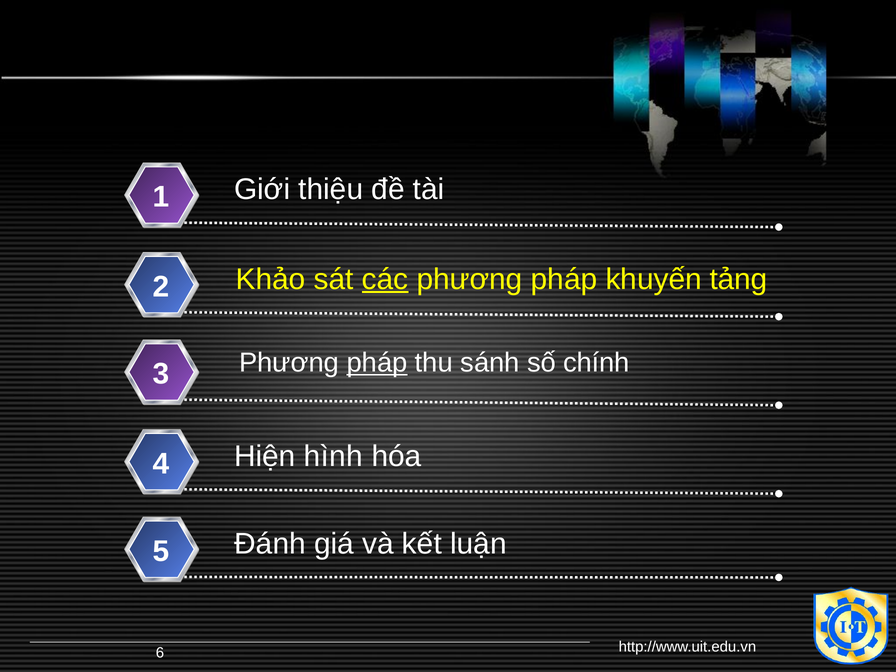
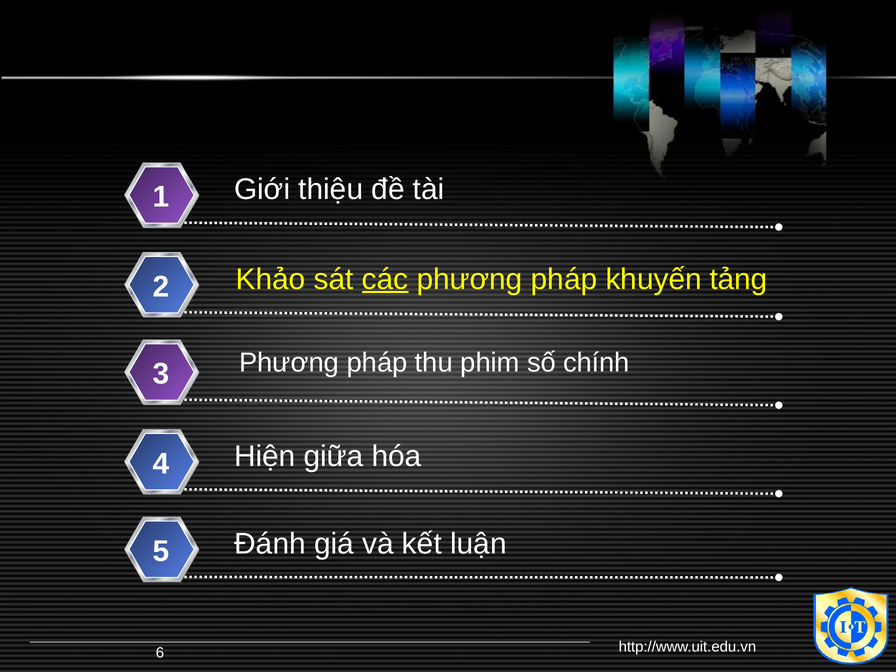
pháp underline: present -> none (377, 363)
sánh: sánh -> phim (490, 363)
hình: hình -> giữa (334, 456)
